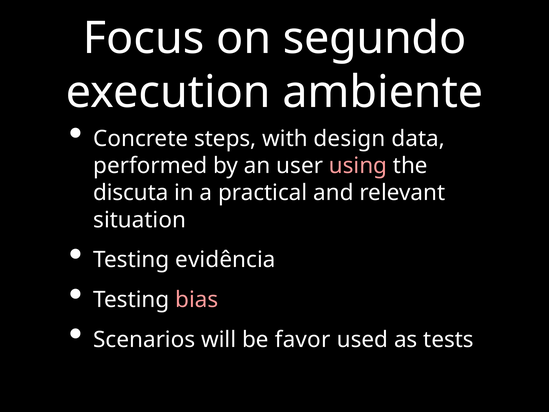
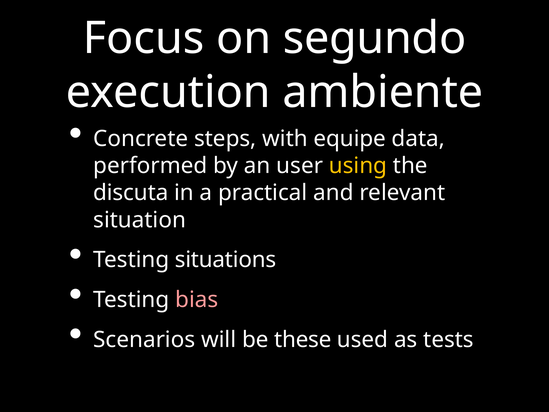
design: design -> equipe (350, 139)
using colour: pink -> yellow (358, 166)
evidência: evidência -> situations (226, 260)
favor: favor -> these (303, 339)
